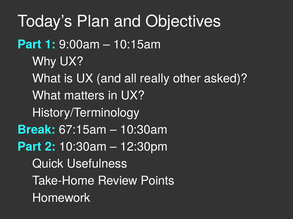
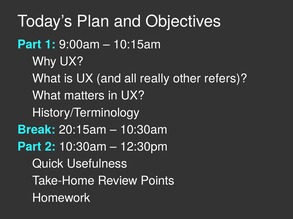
asked: asked -> refers (226, 79)
67:15am: 67:15am -> 20:15am (83, 130)
